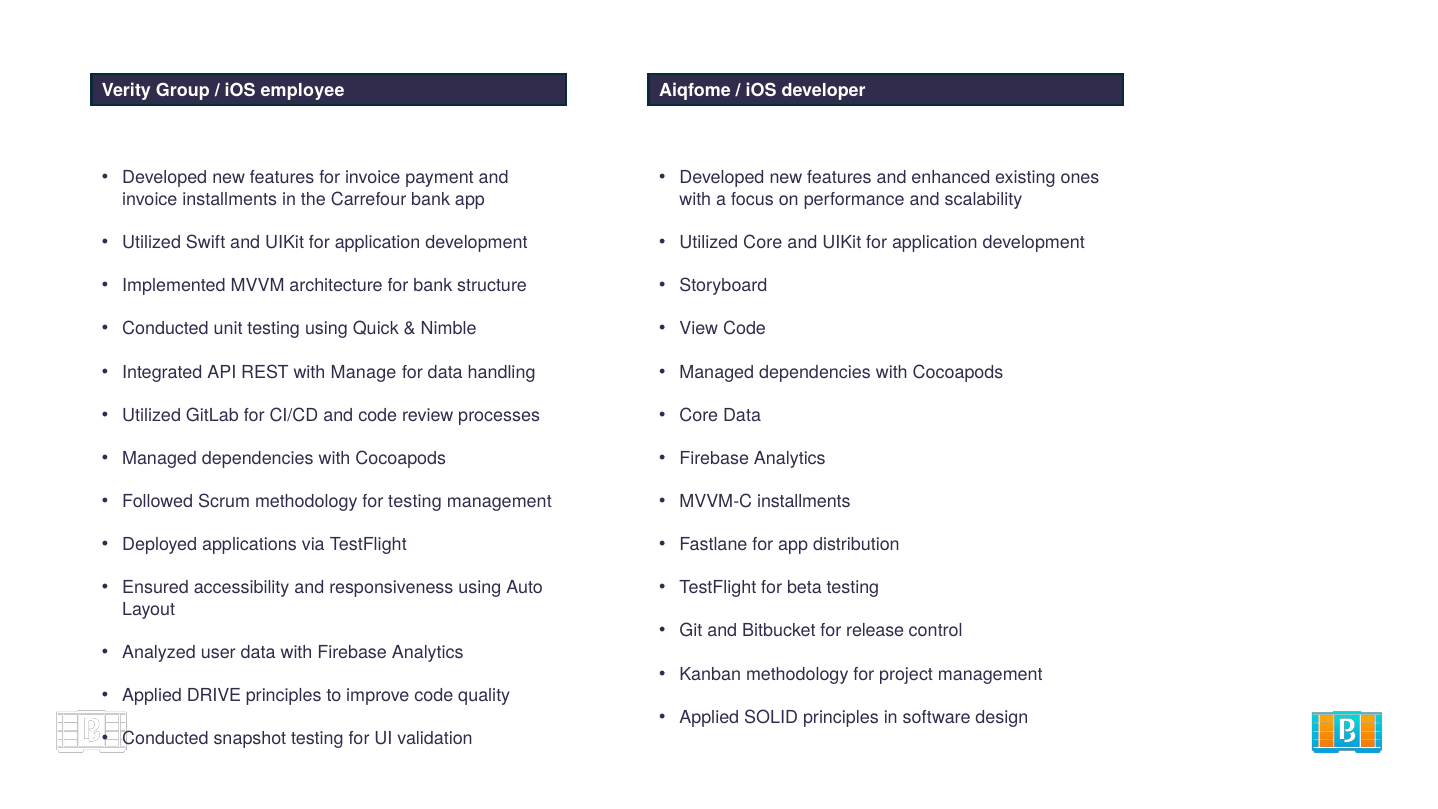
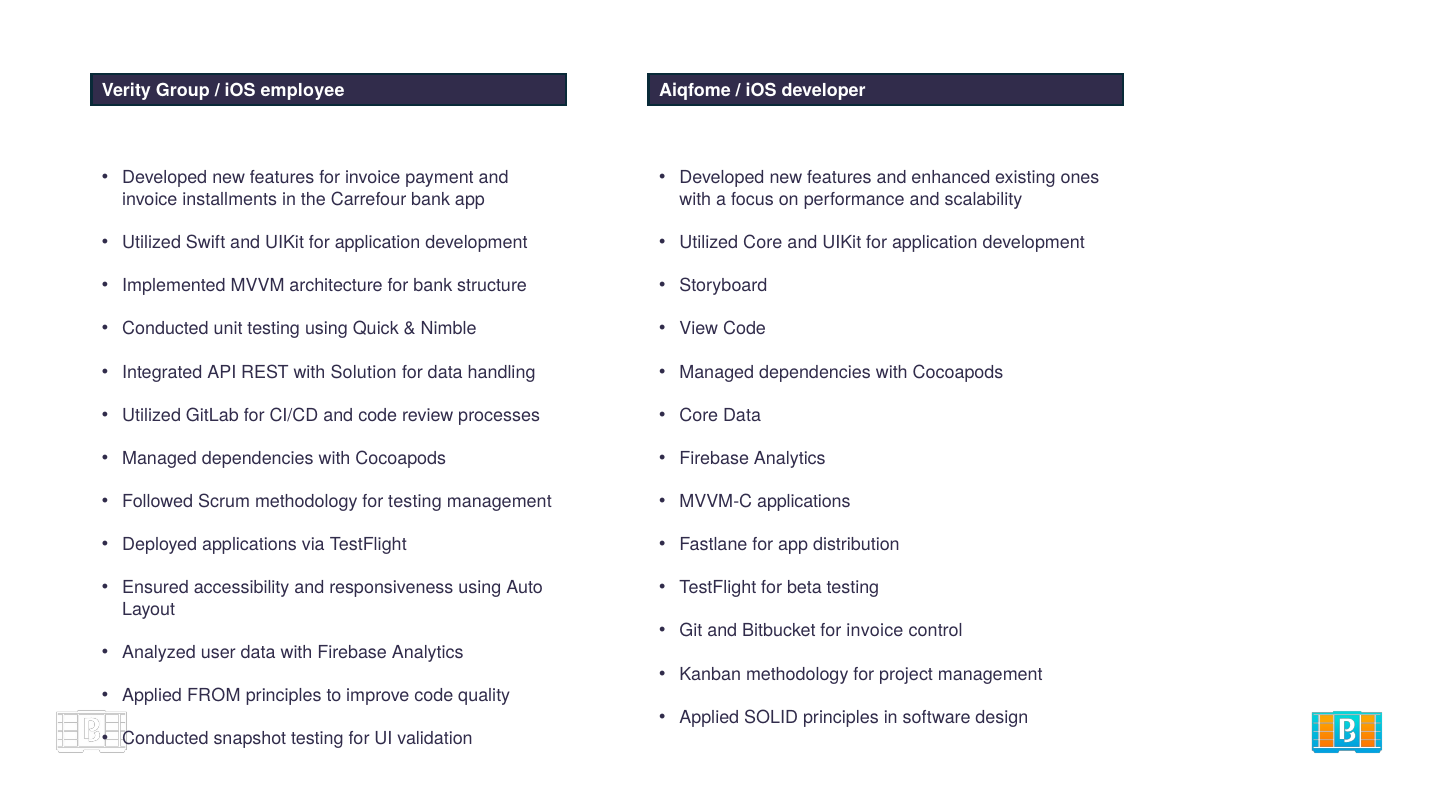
Manage: Manage -> Solution (364, 372)
MVVM-C installments: installments -> applications (804, 501)
Bitbucket for release: release -> invoice (875, 631)
DRIVE: DRIVE -> FROM (214, 696)
